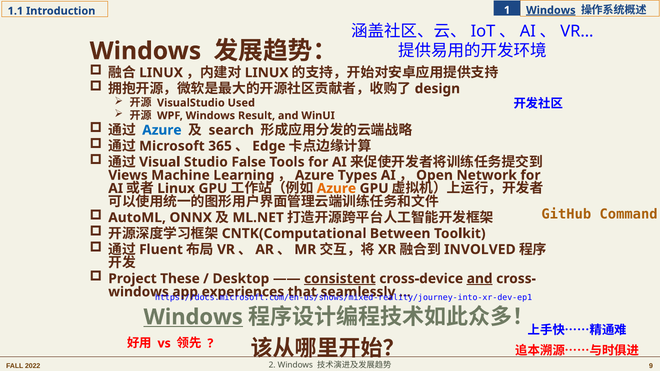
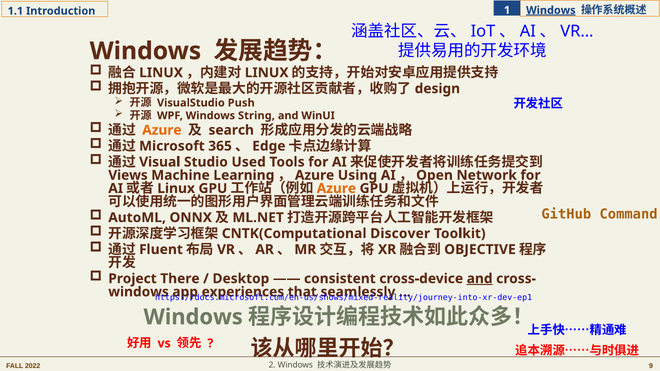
Used: Used -> Push (241, 103)
Result: Result -> String (256, 116)
Azure colour: blue -> orange (162, 130)
False: False -> Used (249, 162)
Types: Types -> Using (357, 175)
Between: Between -> Discover (400, 234)
INVOLVED: INVOLVED -> OBJECTIVE (480, 250)
These: These -> There (180, 279)
consistent underline: present -> none (340, 279)
Windows underline: present -> none (193, 317)
